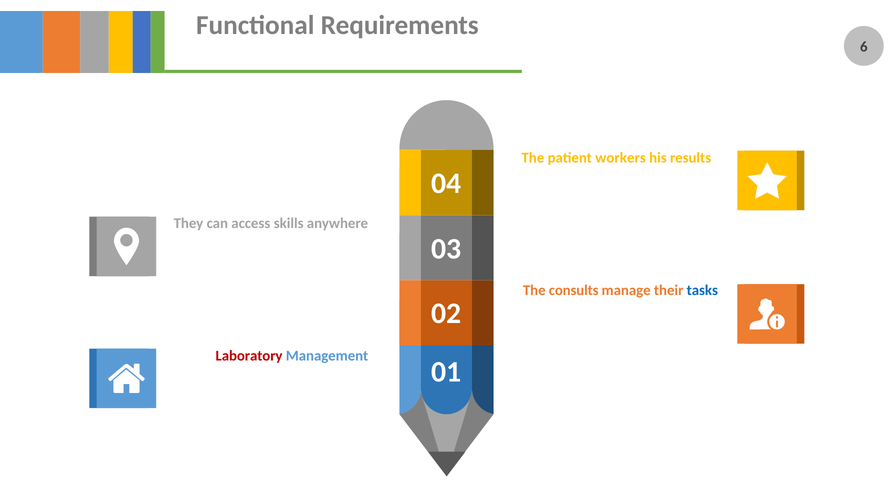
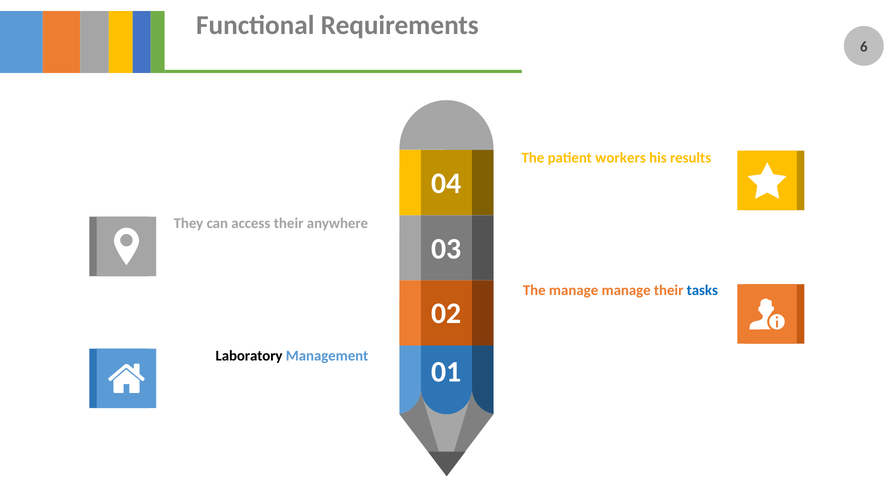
access skills: skills -> their (289, 223)
The consults: consults -> manage (574, 291)
Laboratory colour: red -> black (249, 356)
